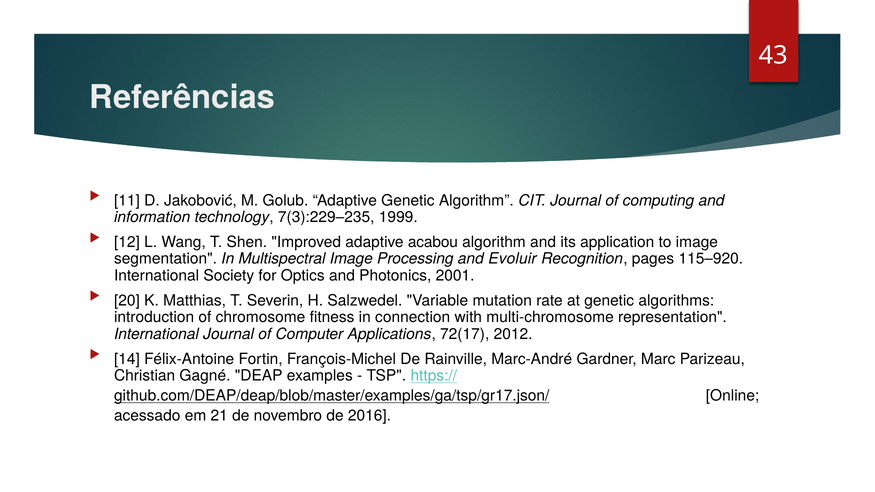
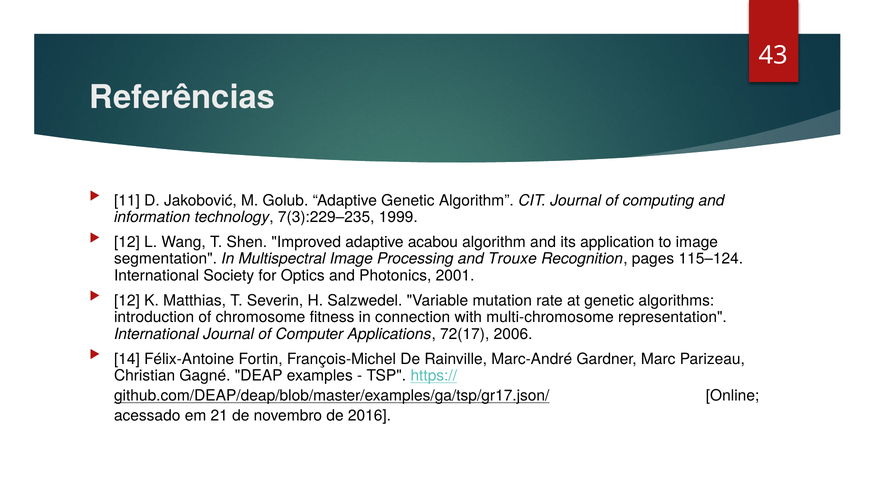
Evoluir: Evoluir -> Trouxe (512, 259)
115–920: 115–920 -> 115–124 (711, 259)
20: 20 -> 12 (127, 301)
2012: 2012 -> 2006 (513, 334)
